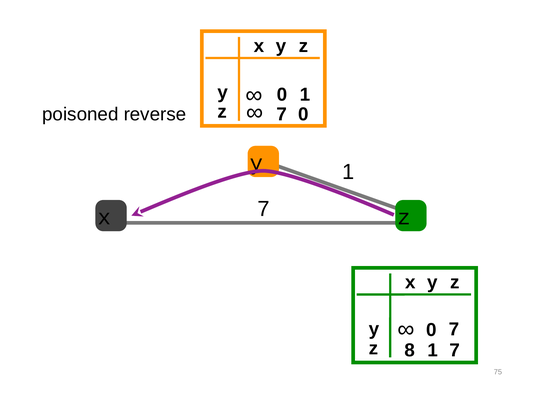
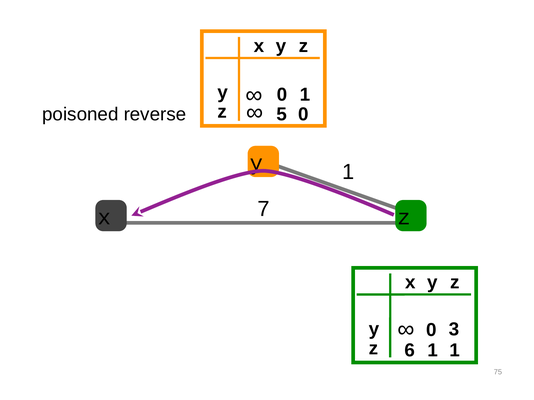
z 7: 7 -> 5 (282, 114)
0 7: 7 -> 3 (454, 330)
8: 8 -> 6 (410, 351)
1 7: 7 -> 1 (455, 351)
